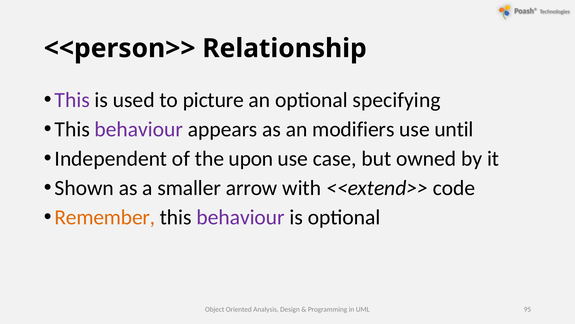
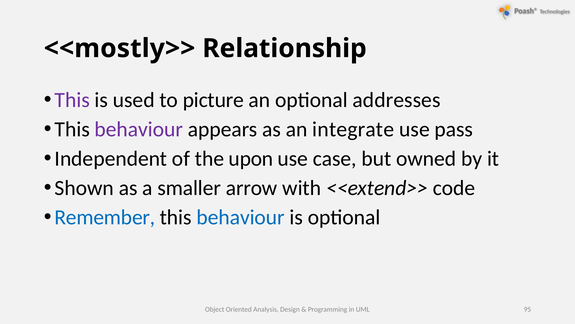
<<person>>: <<person>> -> <<mostly>> (120, 48)
specifying: specifying -> addresses (397, 100)
modifiers: modifiers -> integrate (353, 129)
until: until -> pass (454, 129)
Remember colour: orange -> blue (105, 217)
behaviour colour: purple -> blue (241, 217)
